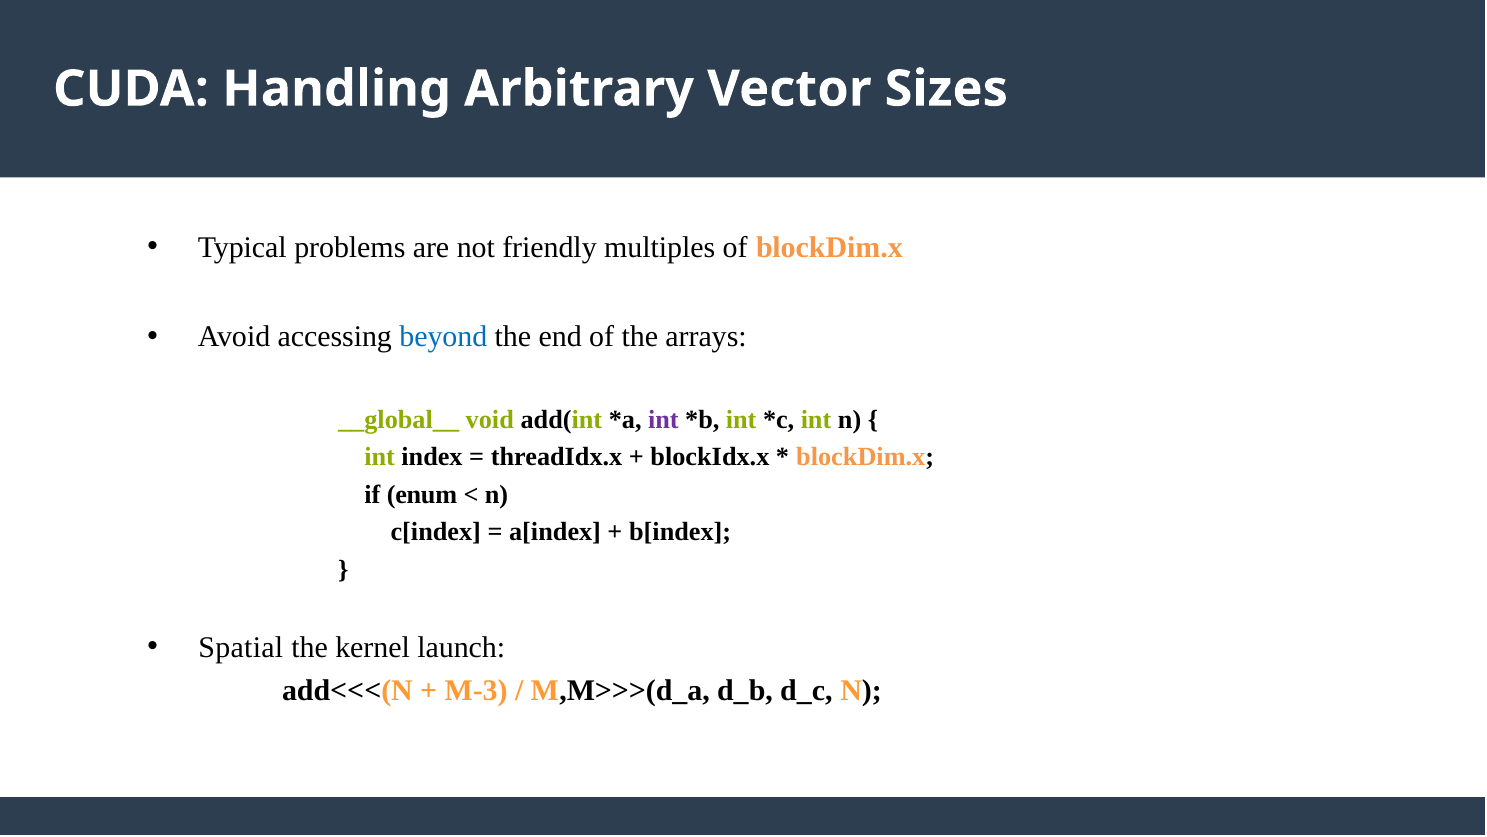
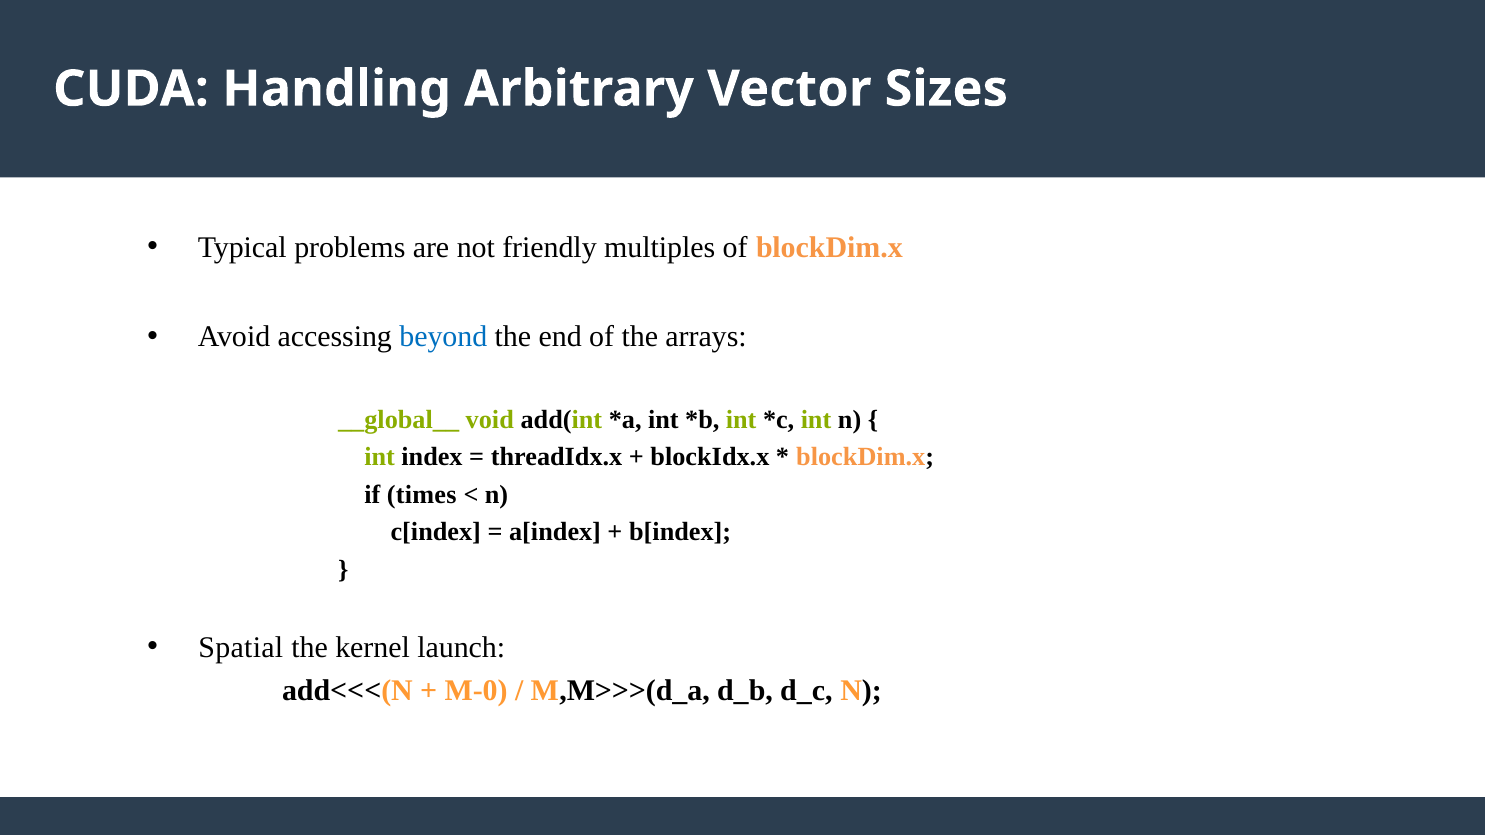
int colour: purple -> black (663, 419)
enum: enum -> times (422, 494)
M-3: M-3 -> M-0 (476, 690)
